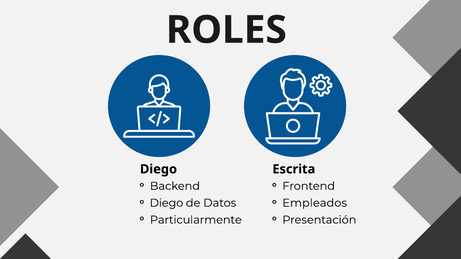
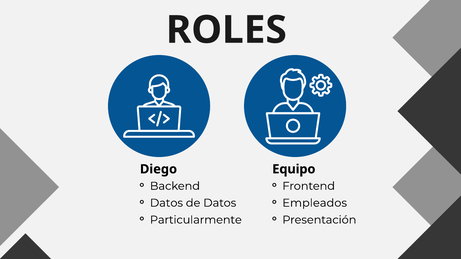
Escrita: Escrita -> Equipo (294, 169)
Diego: Diego -> Datos (166, 203)
